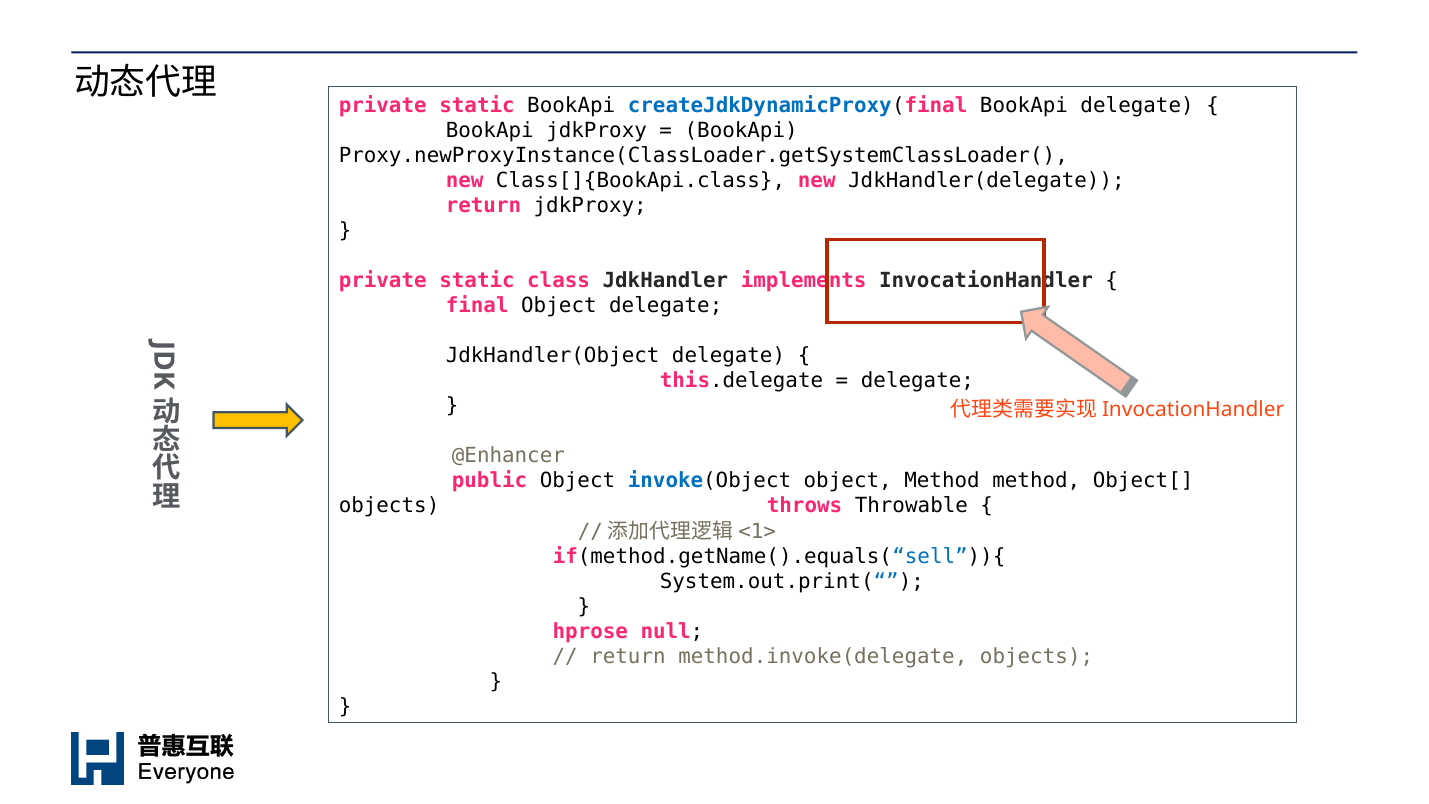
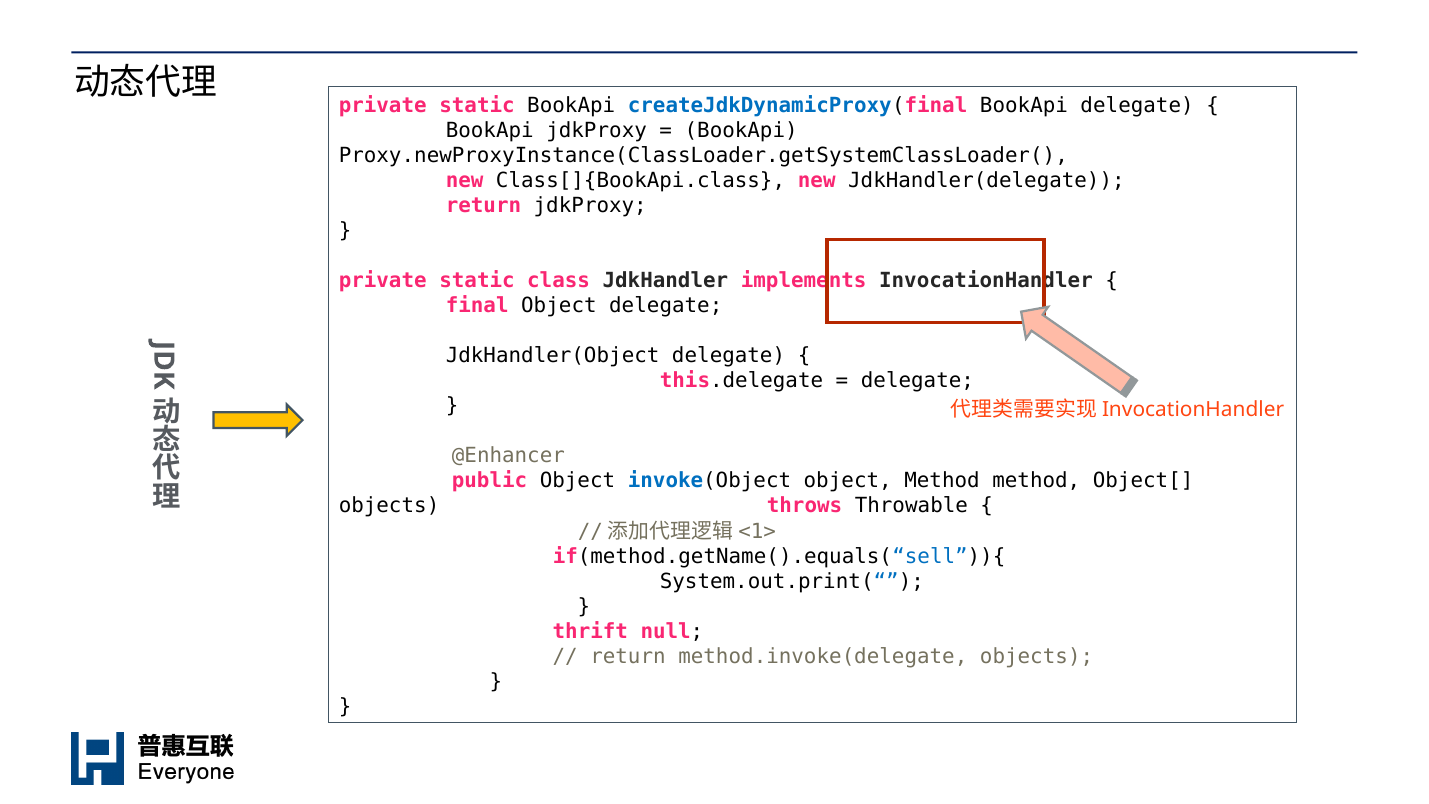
hprose: hprose -> thrift (590, 631)
